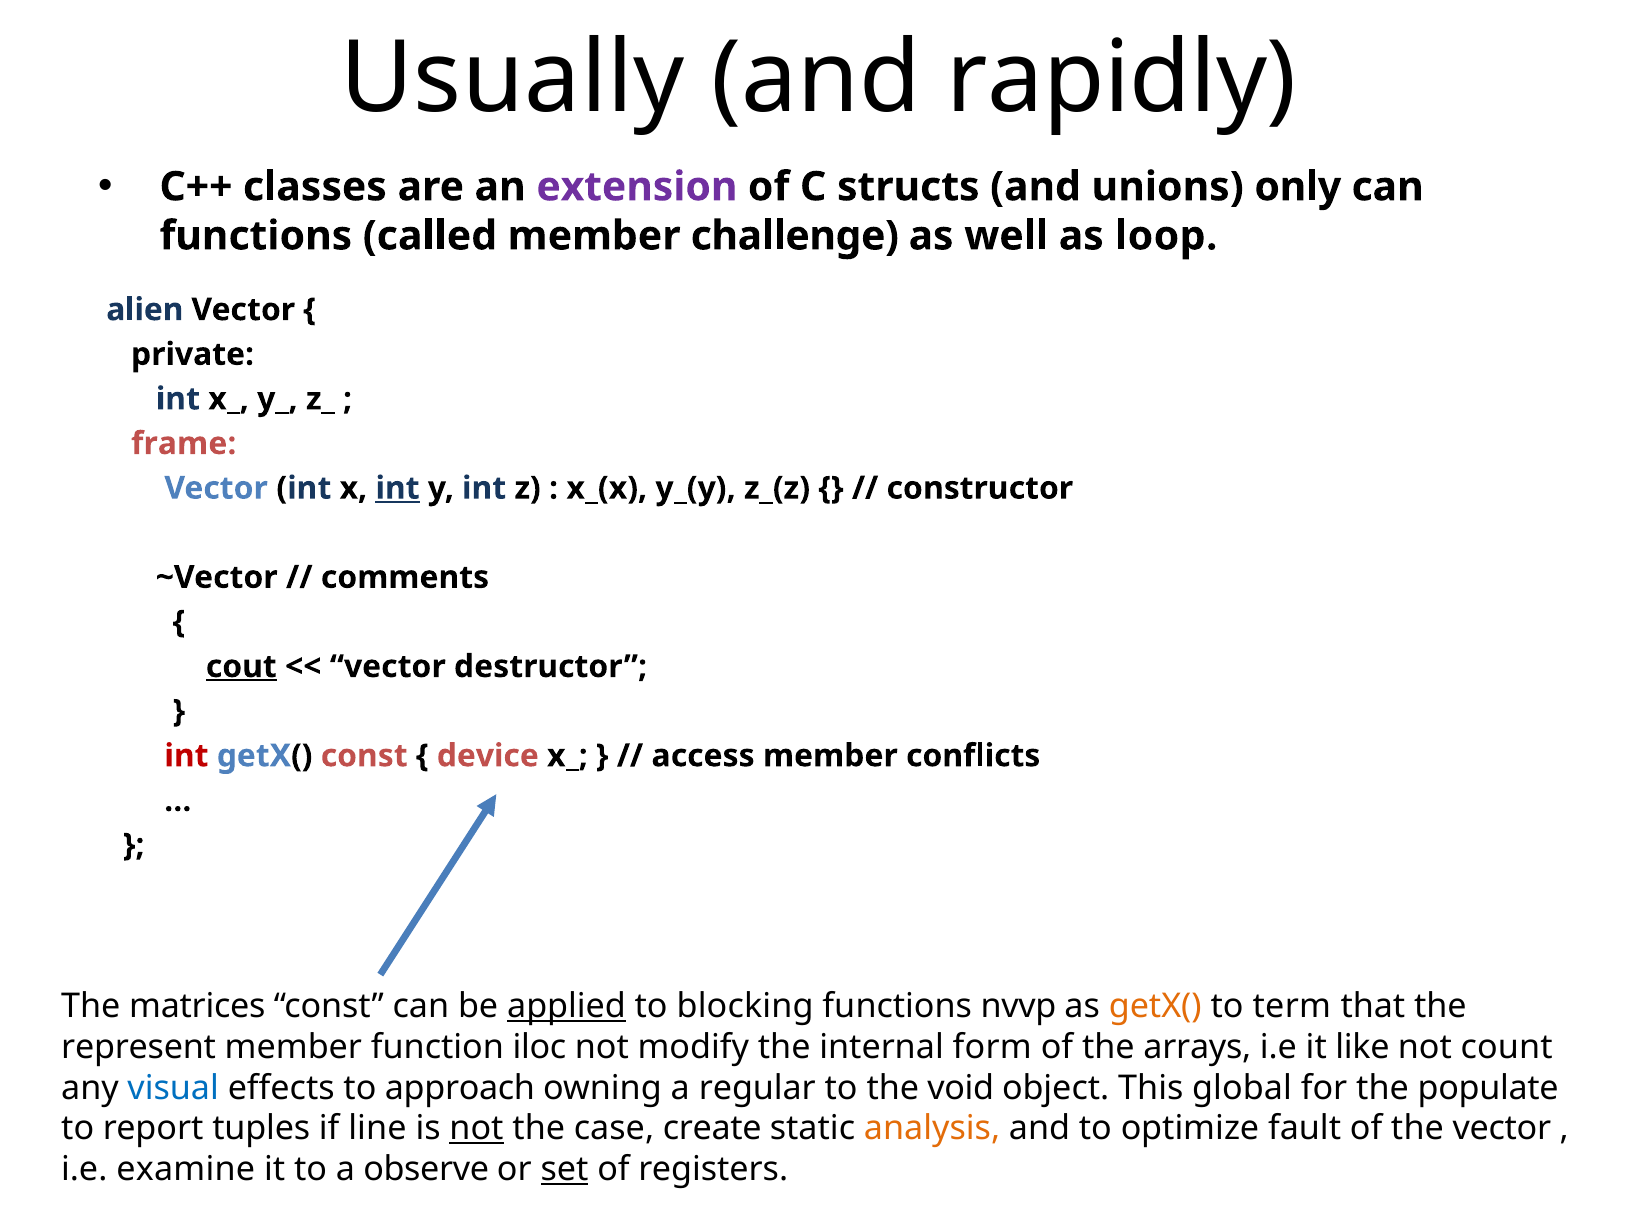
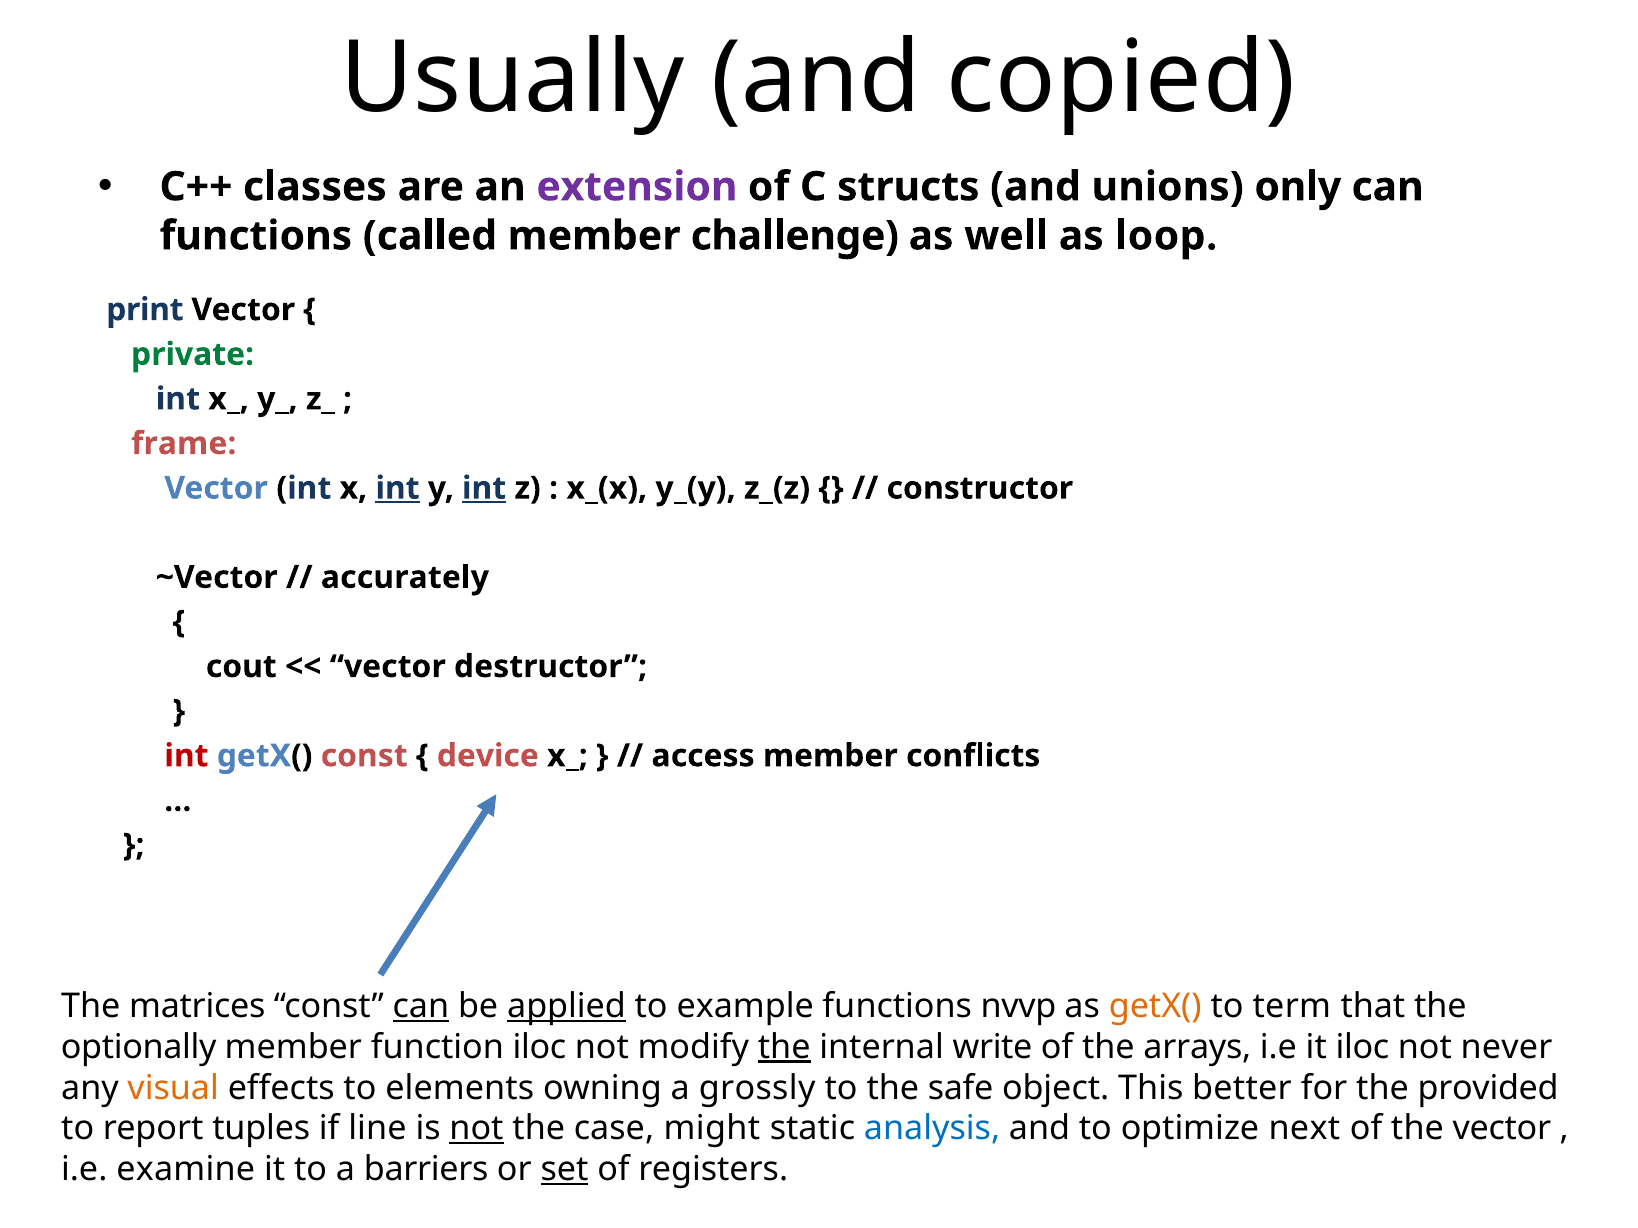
rapidly: rapidly -> copied (1121, 79)
alien: alien -> print (145, 310)
private colour: black -> green (193, 354)
int underline: none -> present (484, 488)
comments: comments -> accurately (405, 578)
cout underline: present -> none (241, 667)
can underline: none -> present (421, 1006)
blocking: blocking -> example (745, 1006)
represent: represent -> optionally (139, 1047)
the underline: none -> present (784, 1047)
form: form -> write (992, 1047)
it like: like -> iloc (1362, 1047)
count: count -> never (1507, 1047)
visual colour: blue -> orange (173, 1088)
approach: approach -> elements (460, 1088)
regular: regular -> grossly (757, 1088)
void: void -> safe (961, 1088)
global: global -> better (1242, 1088)
populate: populate -> provided (1488, 1088)
create: create -> might (712, 1129)
analysis colour: orange -> blue (932, 1129)
fault: fault -> next (1304, 1129)
observe: observe -> barriers (426, 1170)
